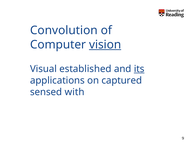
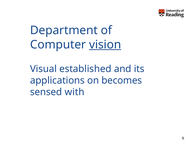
Convolution: Convolution -> Department (64, 30)
its underline: present -> none (139, 69)
captured: captured -> becomes (122, 80)
